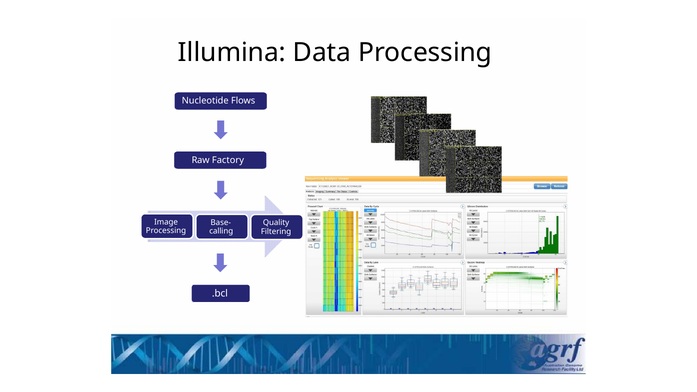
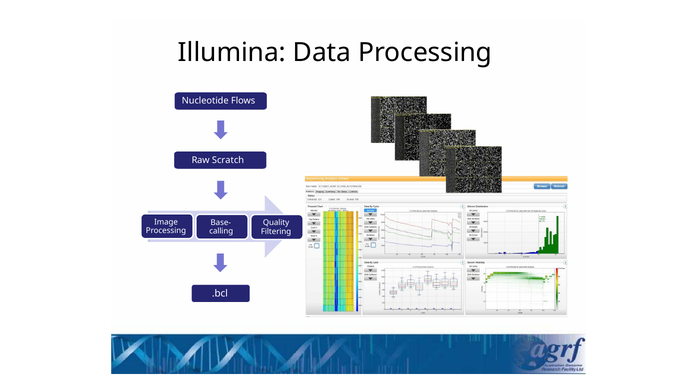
Factory: Factory -> Scratch (228, 160)
